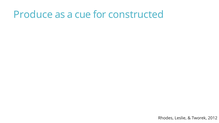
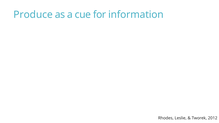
constructed: constructed -> information (136, 15)
